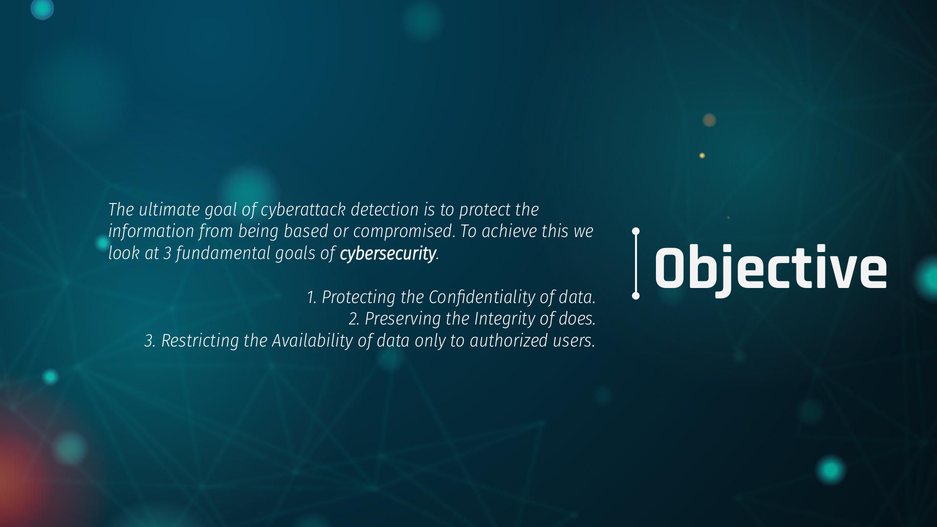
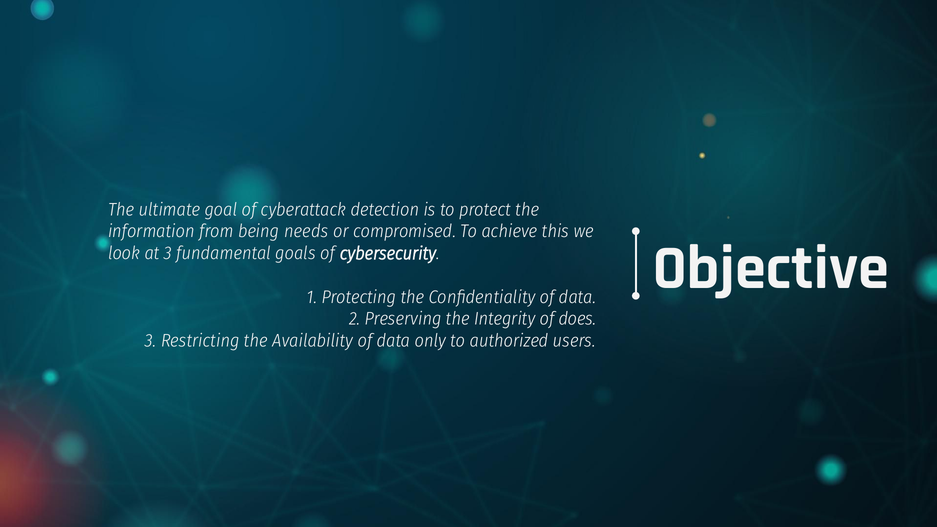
based: based -> needs (306, 231)
